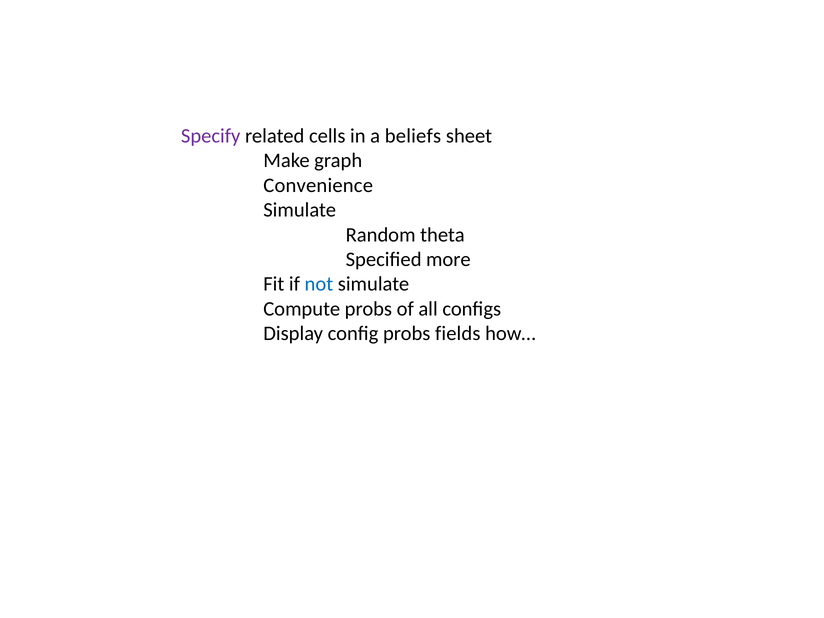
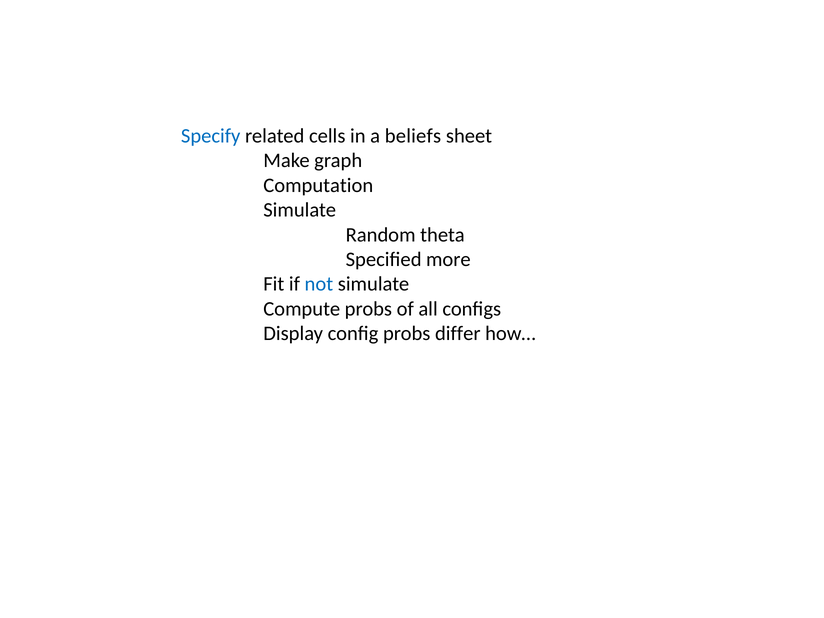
Specify colour: purple -> blue (211, 136)
Convenience: Convenience -> Computation (318, 185)
fields: fields -> differ (458, 334)
